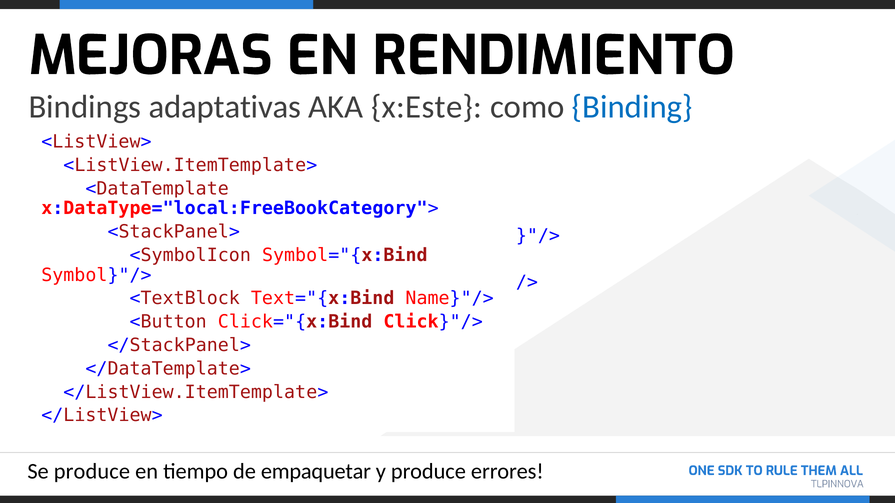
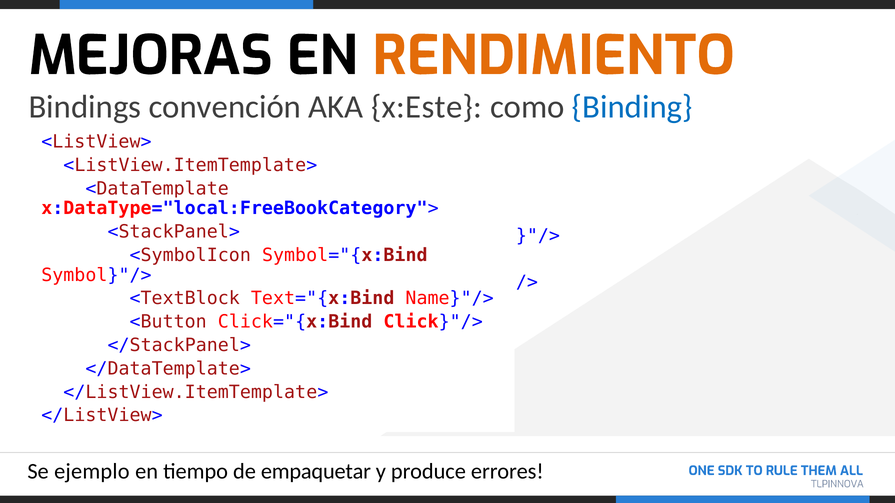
RENDIMIENTO colour: black -> orange (554, 56)
adaptativas: adaptativas -> convención (225, 107)
Se produce: produce -> ejemplo (92, 472)
